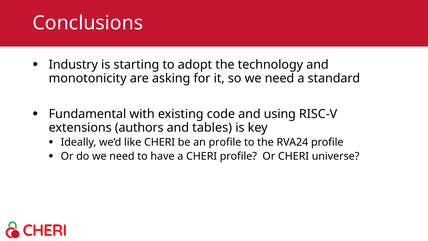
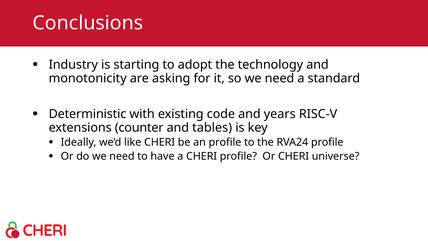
Fundamental: Fundamental -> Deterministic (88, 114)
using: using -> years (280, 114)
authors: authors -> counter (139, 128)
